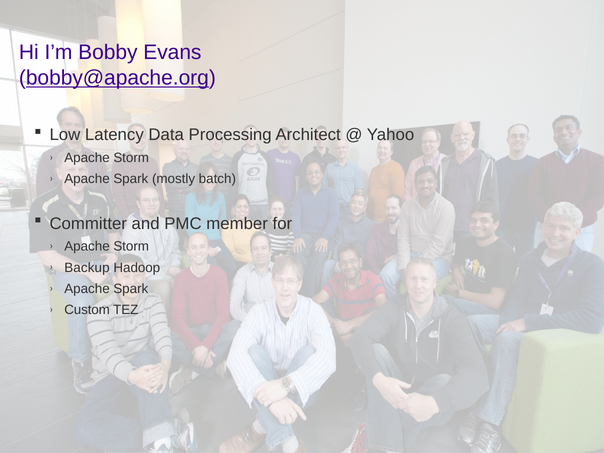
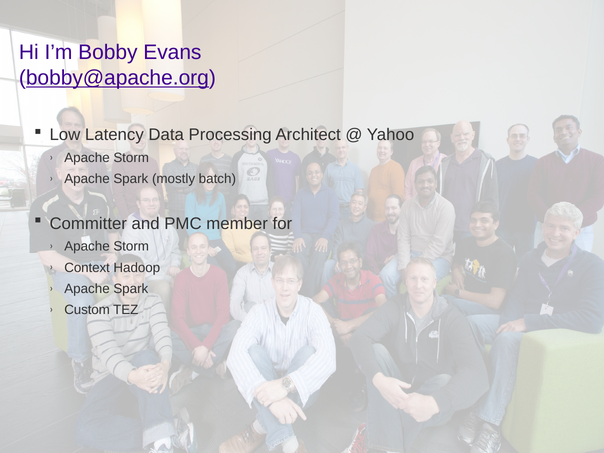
Backup: Backup -> Context (87, 268)
